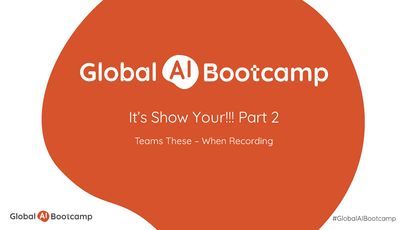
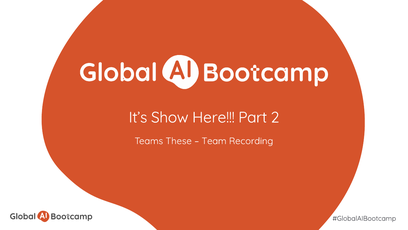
Your: Your -> Here (213, 117)
When: When -> Team (214, 141)
